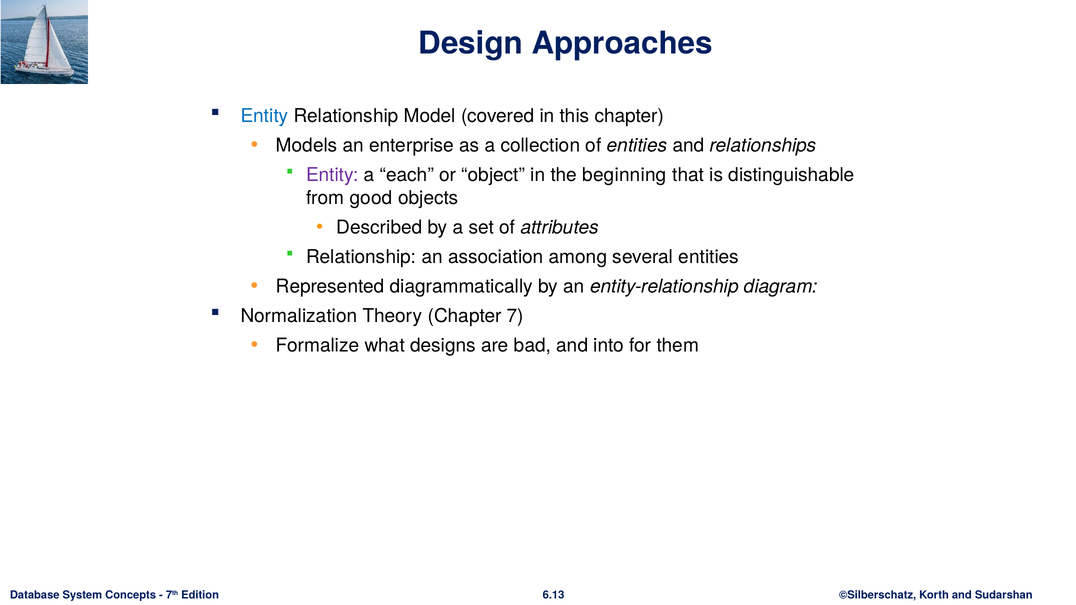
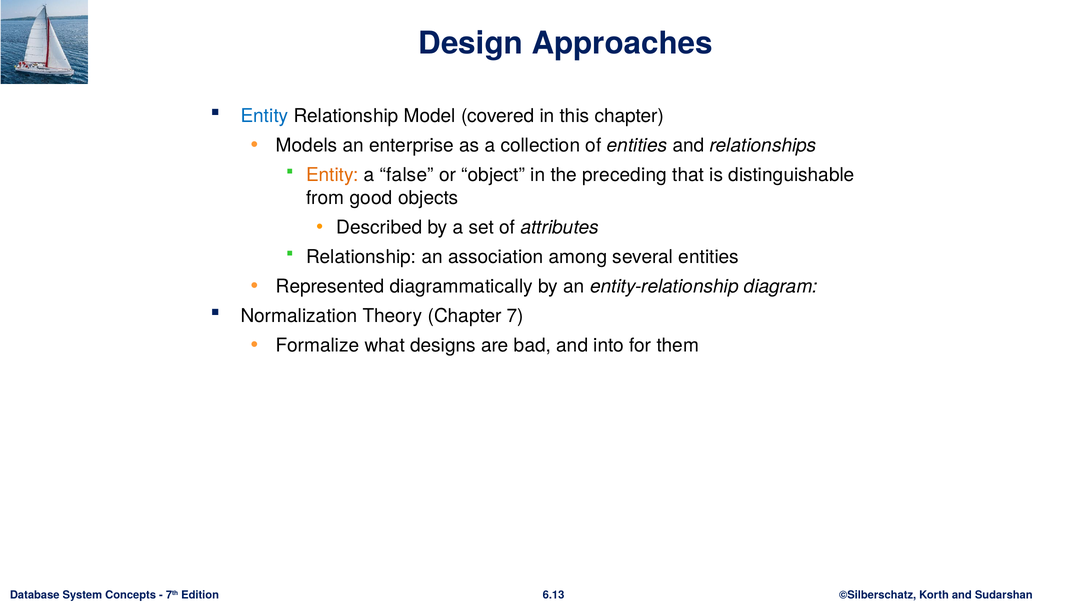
Entity colour: purple -> orange (332, 175)
each: each -> false (407, 175)
beginning: beginning -> preceding (625, 175)
